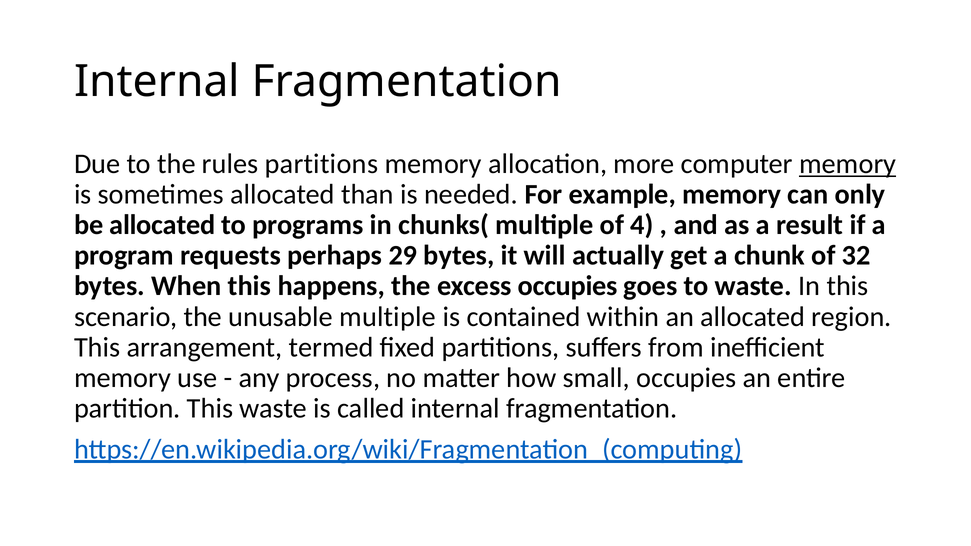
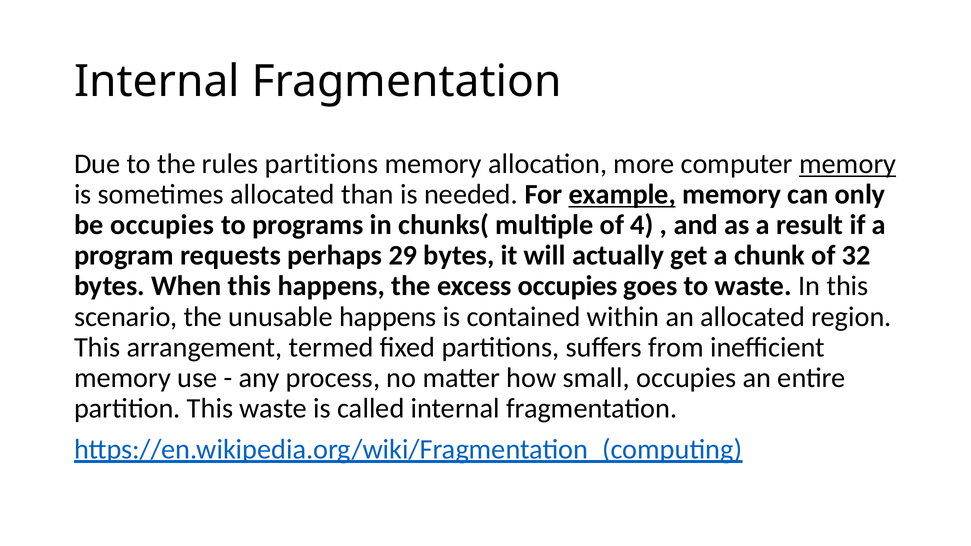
example underline: none -> present (622, 195)
be allocated: allocated -> occupies (162, 225)
unusable multiple: multiple -> happens (388, 317)
